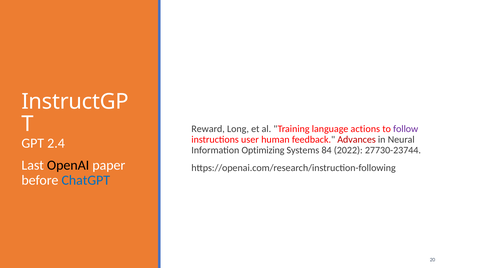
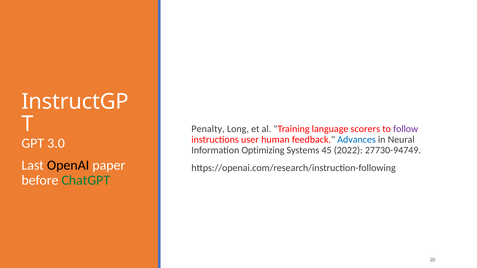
Reward: Reward -> Penalty (208, 129)
actions: actions -> scorers (365, 129)
Advances colour: red -> blue (357, 140)
2.4: 2.4 -> 3.0 (56, 143)
84: 84 -> 45 (327, 150)
27730-23744: 27730-23744 -> 27730-94749 (393, 150)
ChatGPT colour: blue -> green (86, 180)
